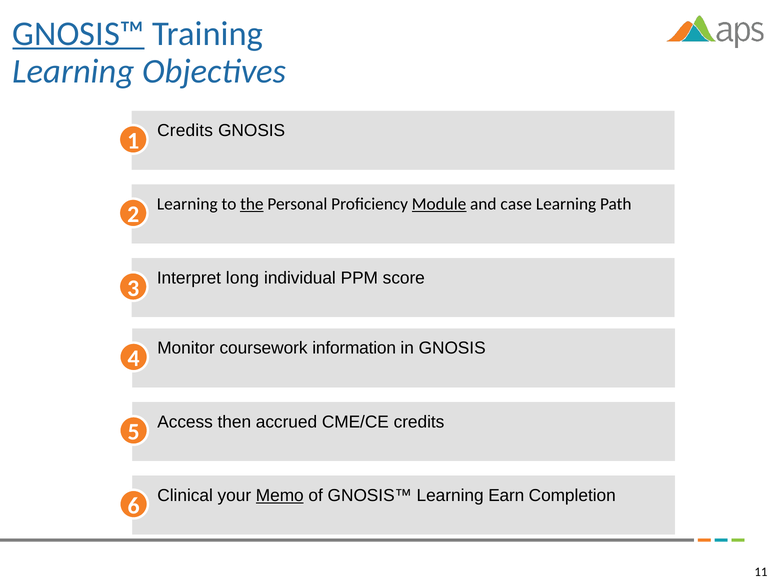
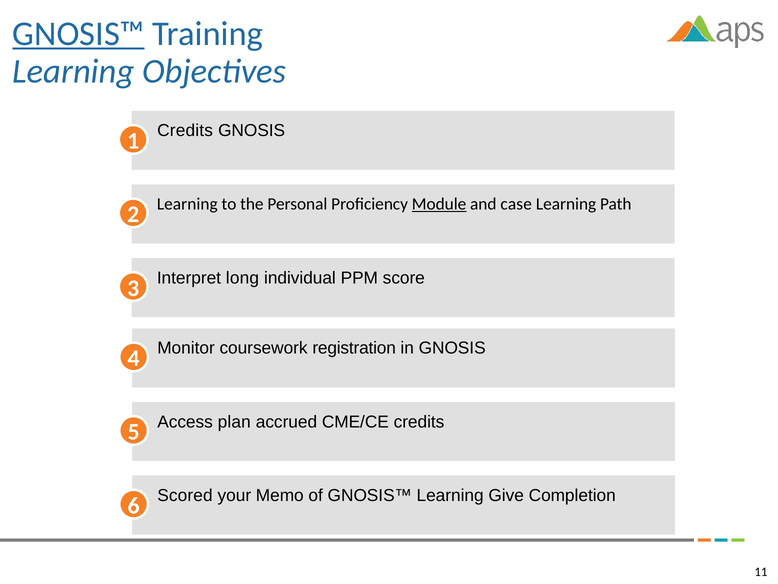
the underline: present -> none (252, 204)
information: information -> registration (354, 348)
then: then -> plan (234, 421)
Clinical: Clinical -> Scored (185, 495)
Memo underline: present -> none (280, 495)
Earn: Earn -> Give (506, 495)
